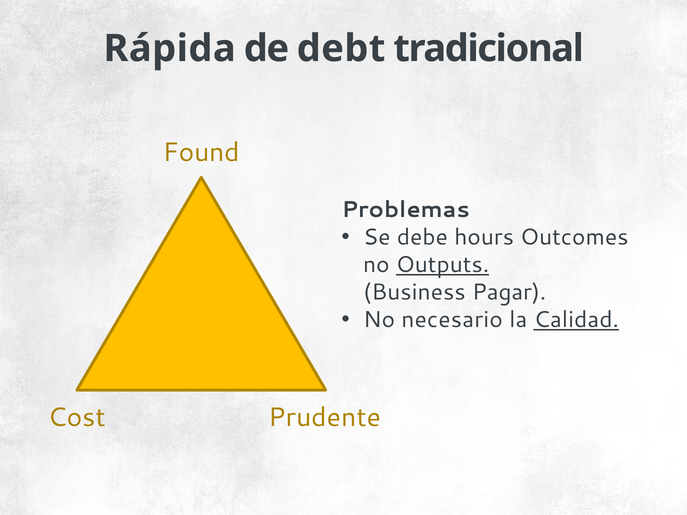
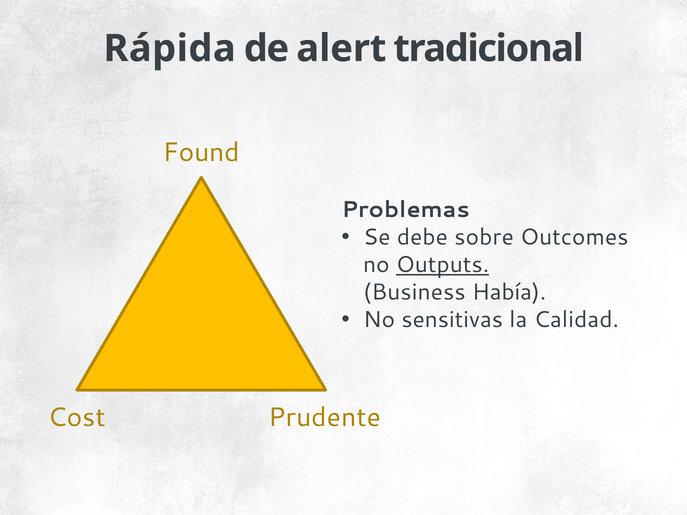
debt: debt -> alert (341, 49)
hours: hours -> sobre (484, 237)
Pagar: Pagar -> Había (509, 292)
necesario: necesario -> sensitivas (452, 320)
Calidad underline: present -> none (576, 320)
